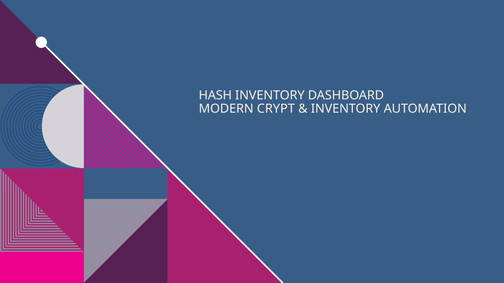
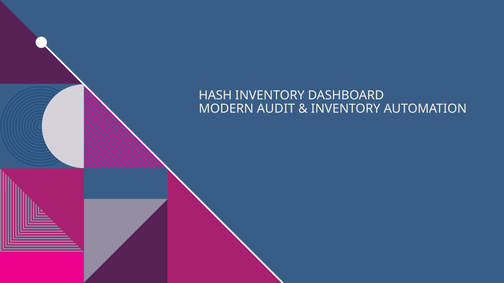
CRYPT: CRYPT -> AUDIT (276, 109)
